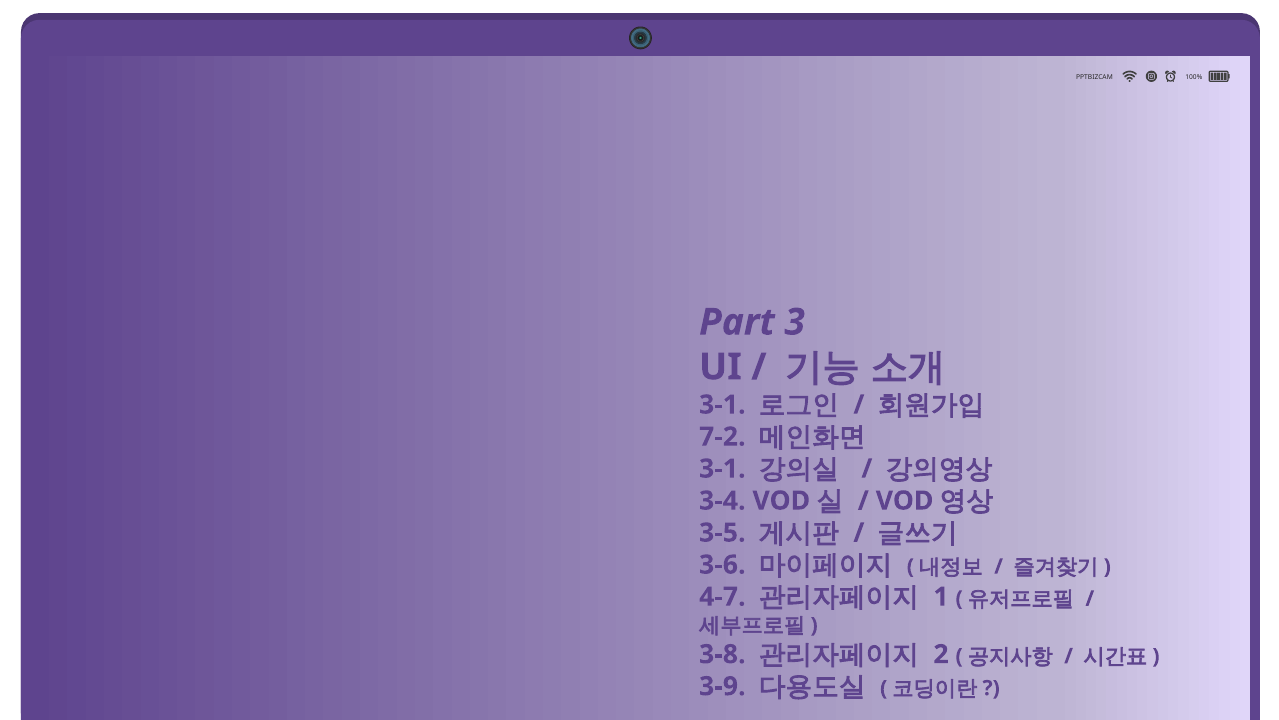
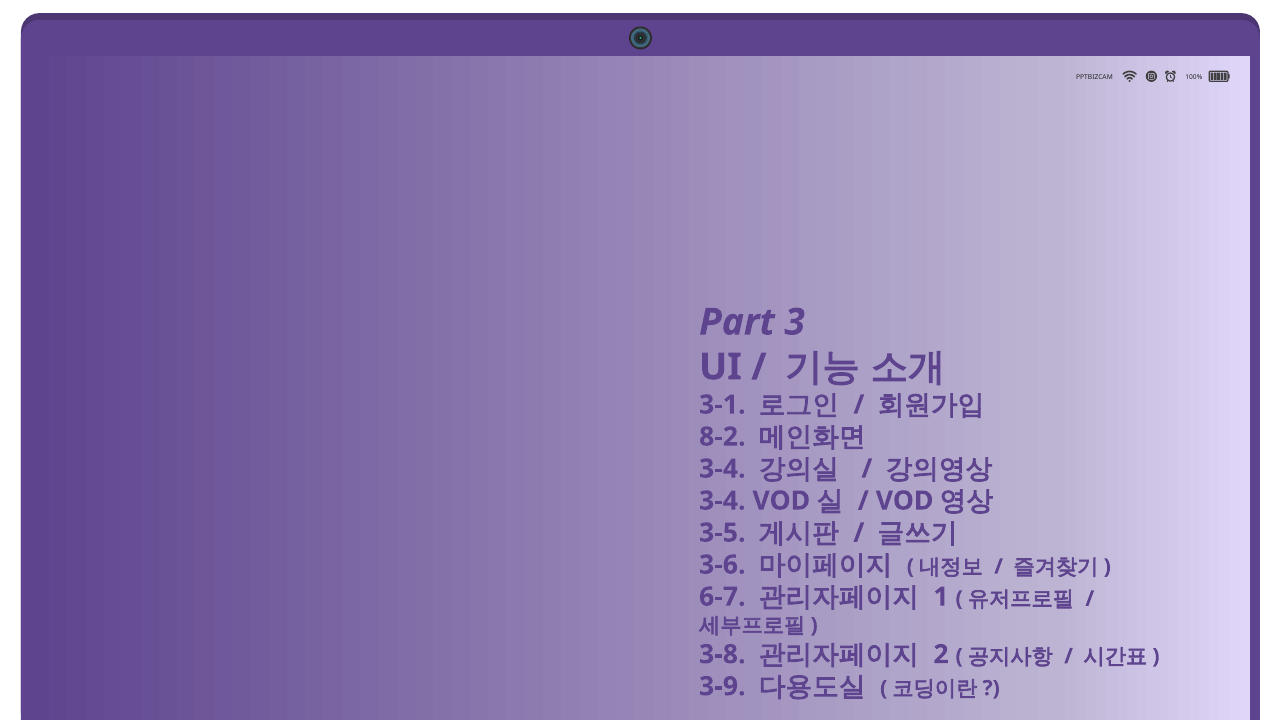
7-2: 7-2 -> 8-2 (722, 436)
3-1: 3-1 -> 3-4 (722, 468)
4-7: 4-7 -> 6-7 (722, 596)
